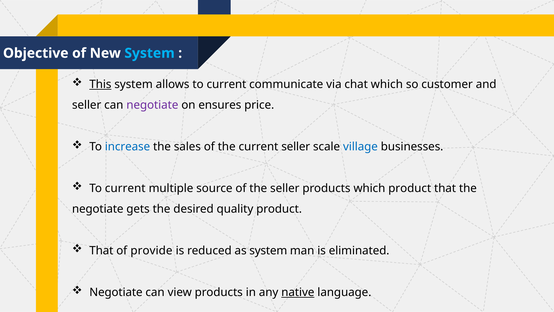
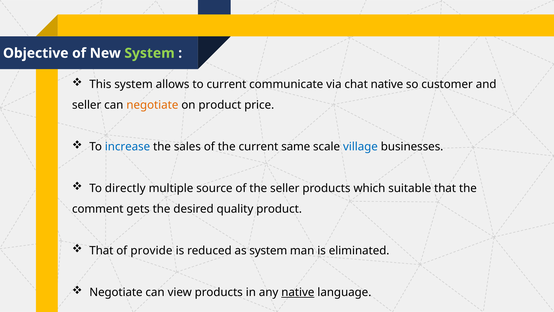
System colour: light blue -> light green (150, 53)
This underline: present -> none (100, 84)
chat which: which -> native (387, 84)
negotiate colour: purple -> orange (152, 105)
on ensures: ensures -> product (220, 105)
current seller: seller -> same (296, 147)
current: current -> directly (125, 188)
which product: product -> suitable (410, 188)
negotiate: negotiate -> comment (98, 209)
